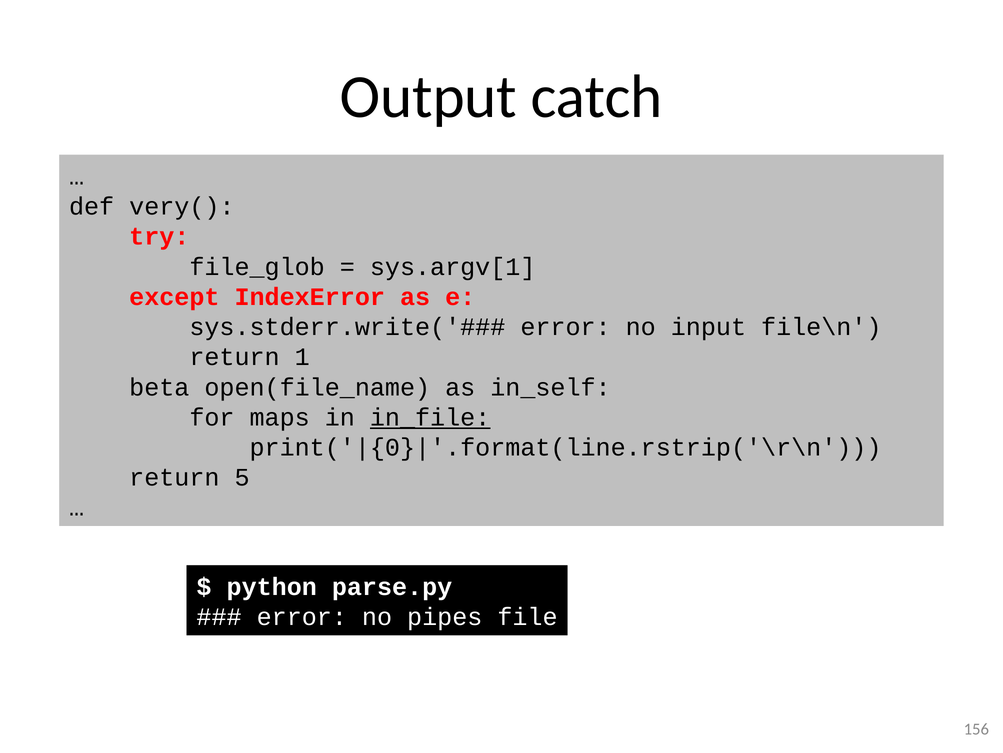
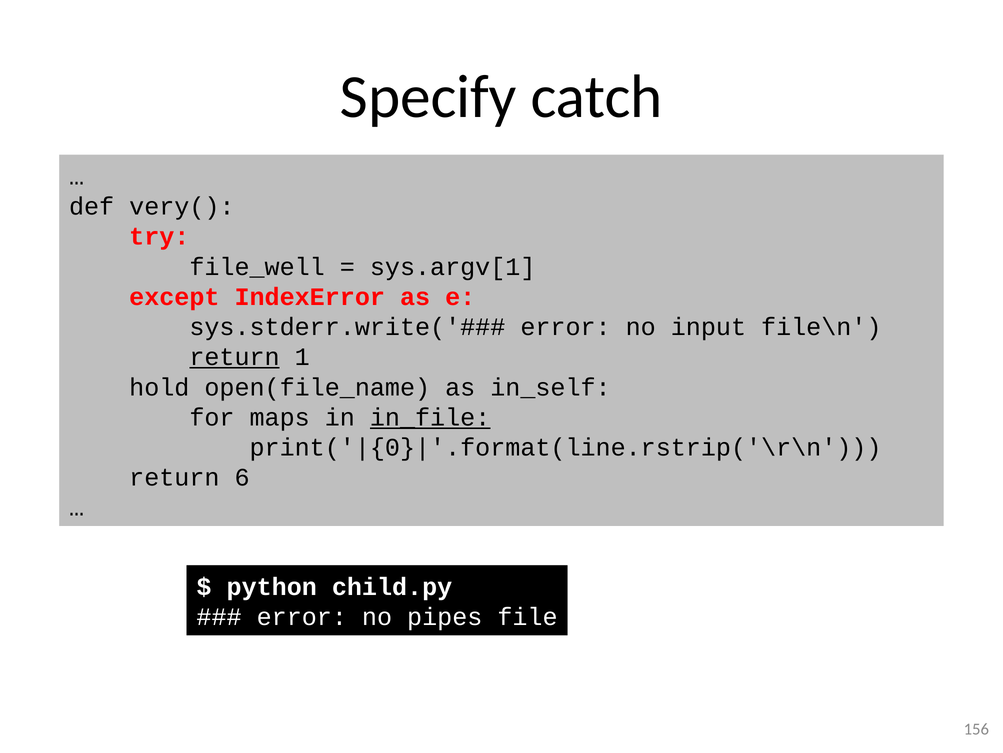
Output: Output -> Specify (428, 97)
file_glob: file_glob -> file_well (257, 266)
return underline: none -> present (235, 357)
beta: beta -> hold (159, 387)
5: 5 -> 6 (242, 477)
parse.py: parse.py -> child.py (392, 586)
